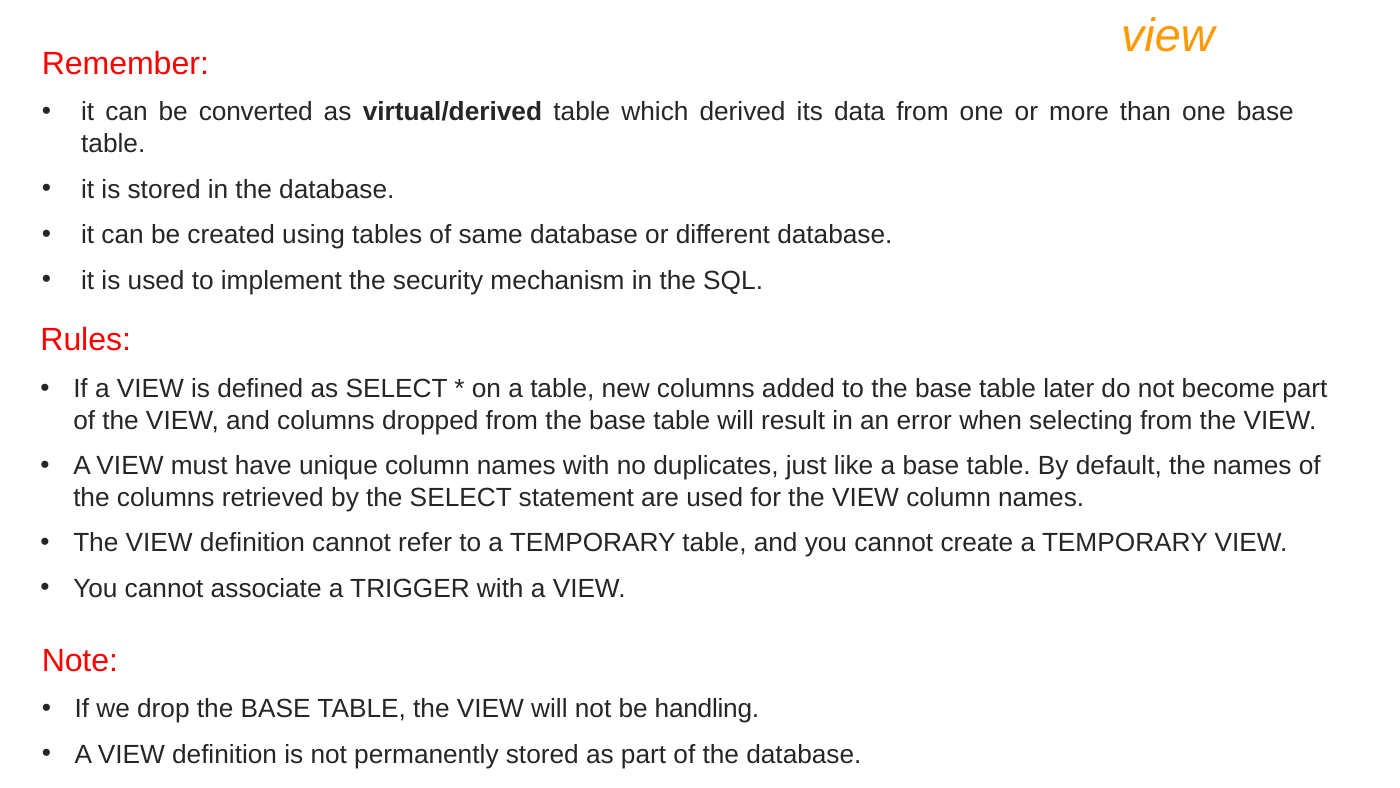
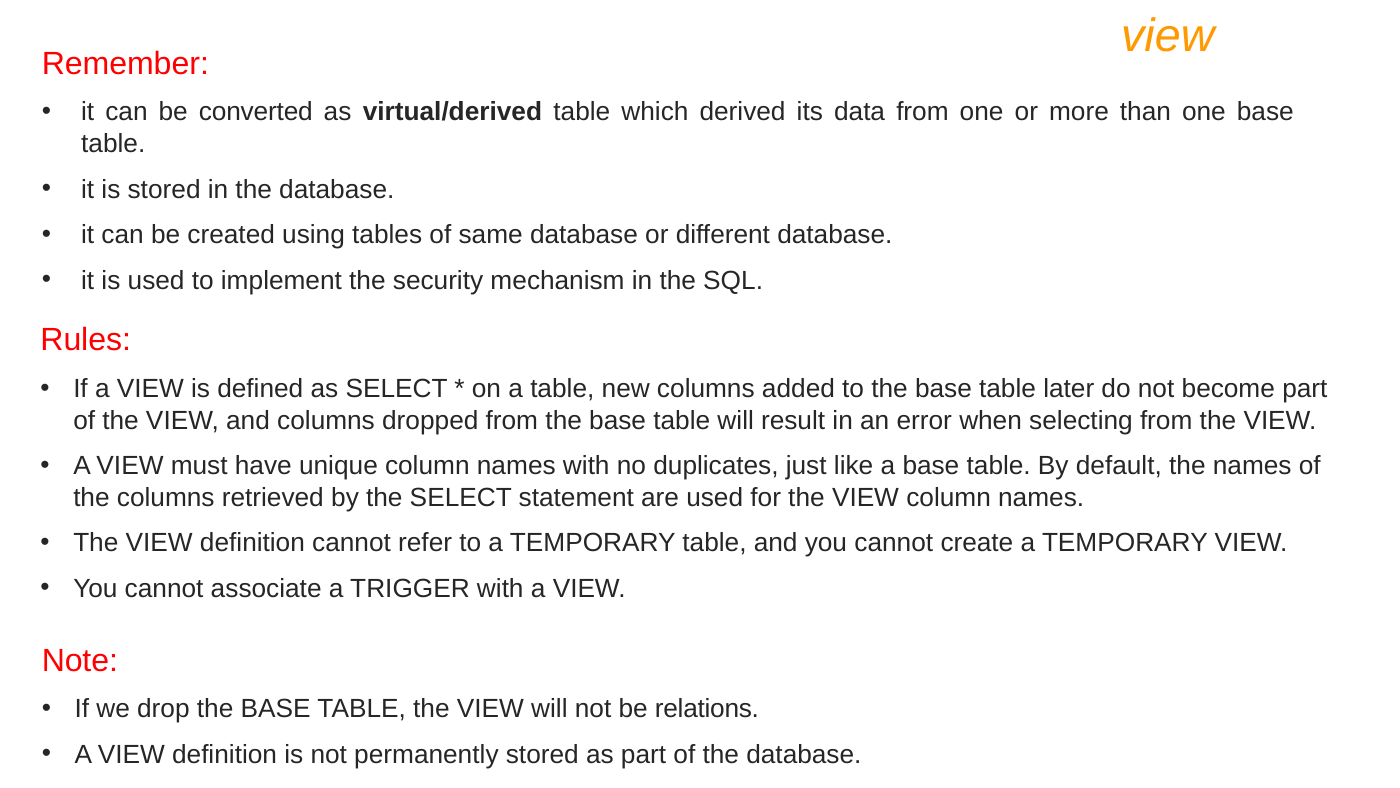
handling: handling -> relations (707, 709)
